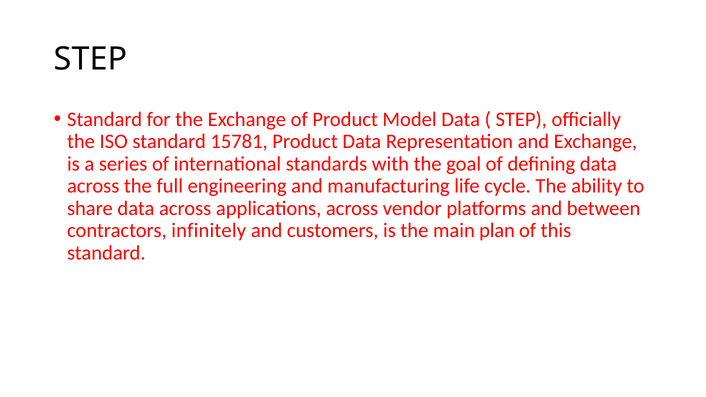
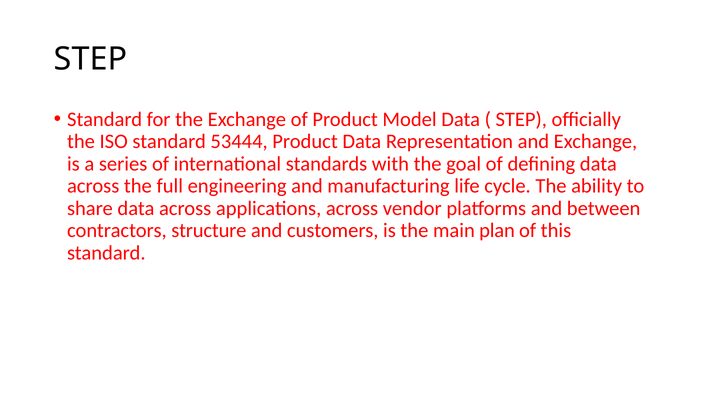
15781: 15781 -> 53444 (239, 142)
infinitely: infinitely -> structure (209, 231)
